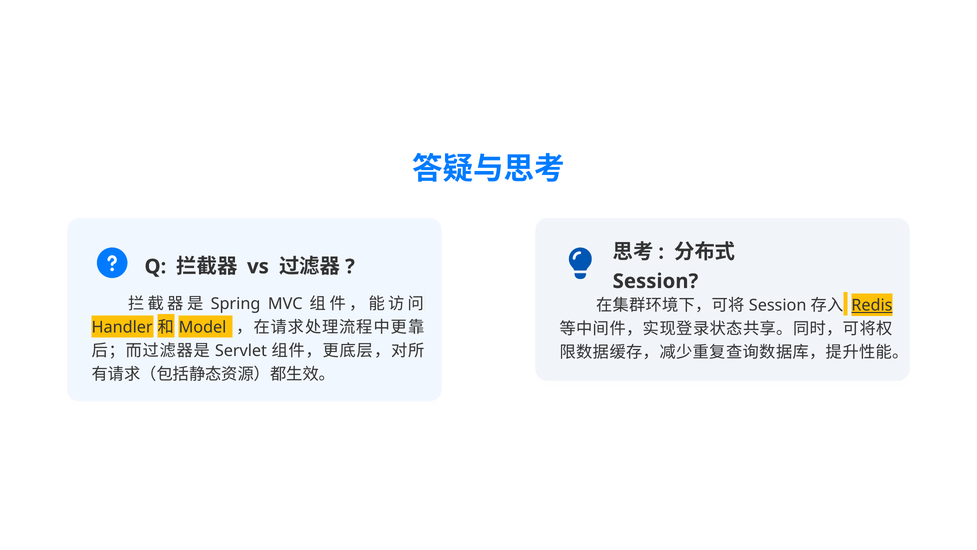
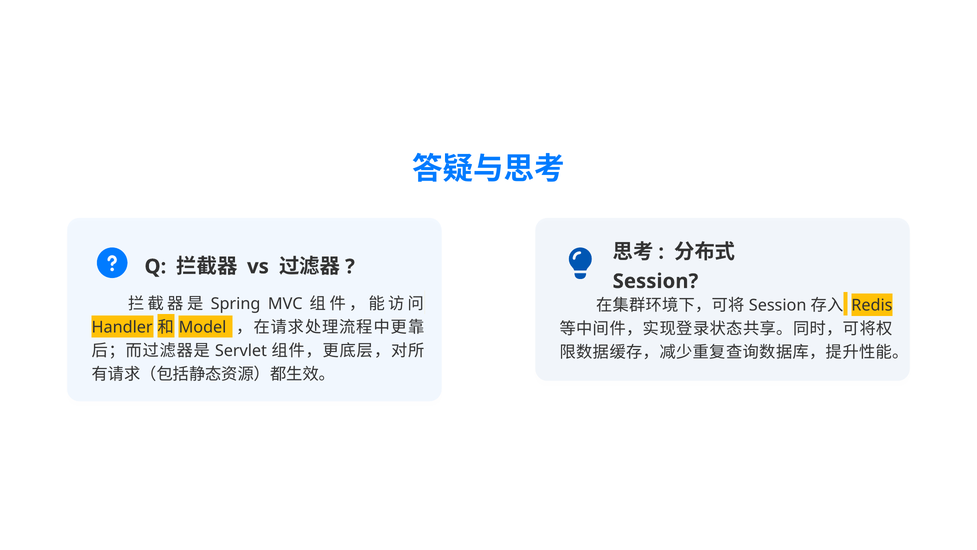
Redis underline: present -> none (872, 305)
